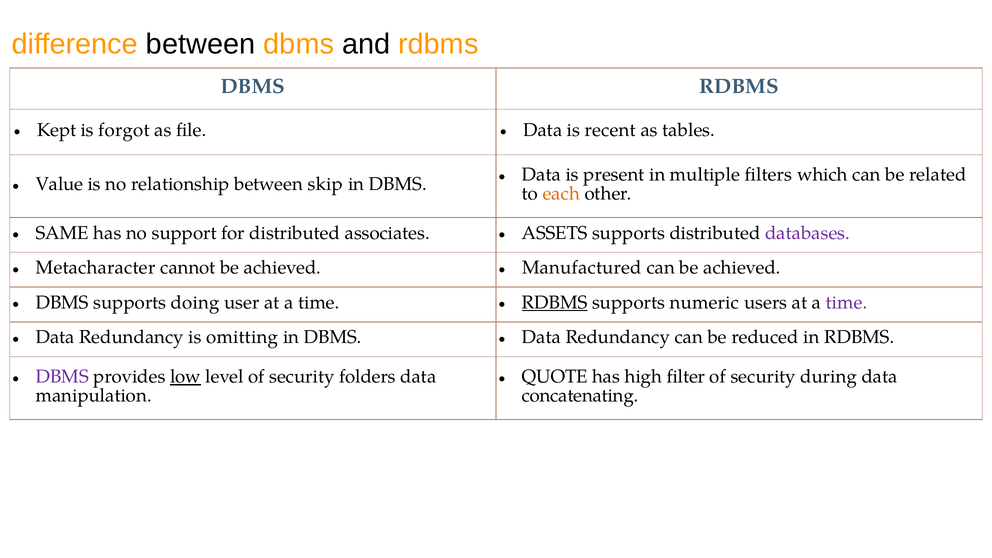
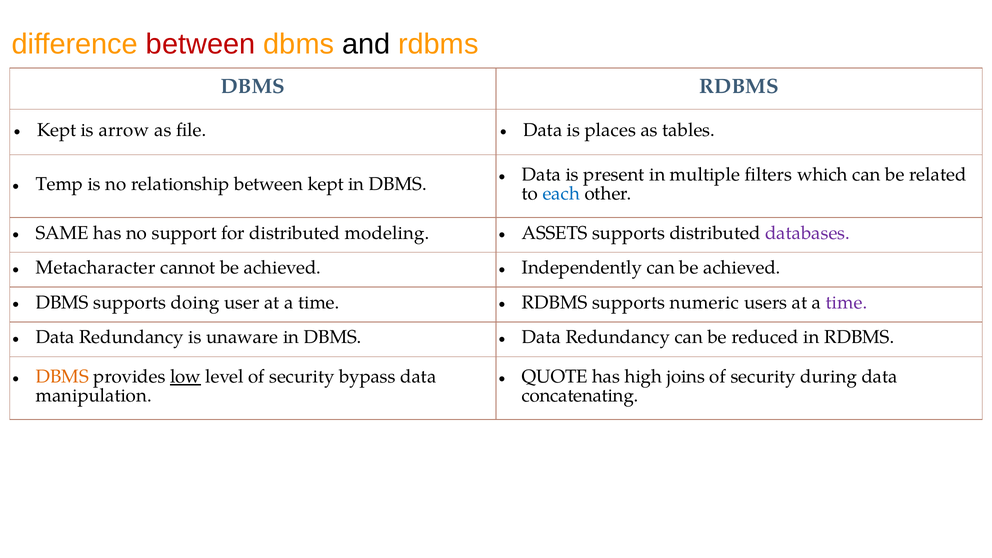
between colour: black -> red (201, 44)
forgot: forgot -> arrow (124, 130)
recent: recent -> places (610, 130)
Value: Value -> Temp (59, 184)
between skip: skip -> kept (326, 184)
each colour: orange -> blue (561, 193)
associates: associates -> modeling (387, 233)
Manufactured: Manufactured -> Independently (582, 268)
RDBMS underline: present -> none (555, 303)
omitting: omitting -> unaware (242, 337)
DBMS colour: purple -> orange (62, 377)
folders: folders -> bypass (367, 377)
filter: filter -> joins (686, 377)
